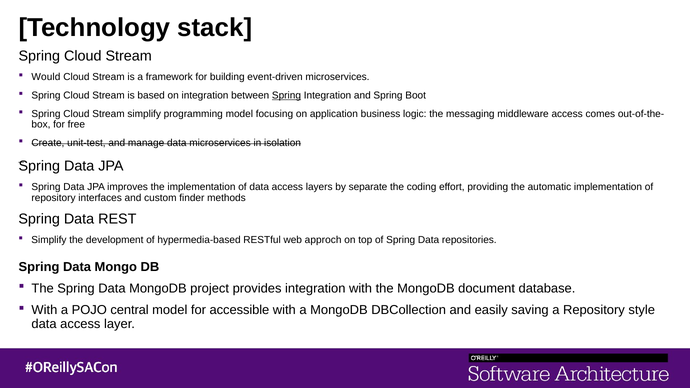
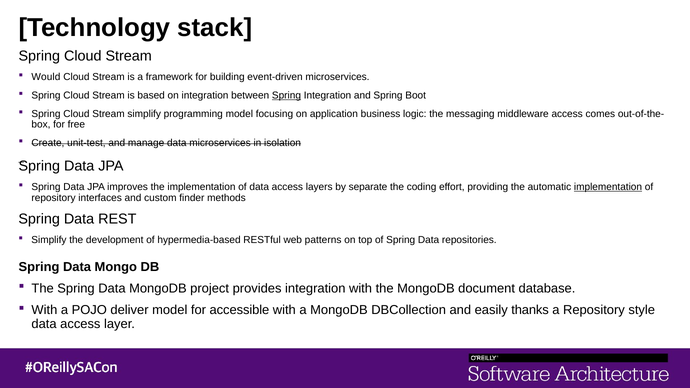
implementation underline: none -> present (608, 187)
approch: approch -> patterns (323, 240)
central: central -> deliver (130, 310)
saving: saving -> thanks (530, 310)
